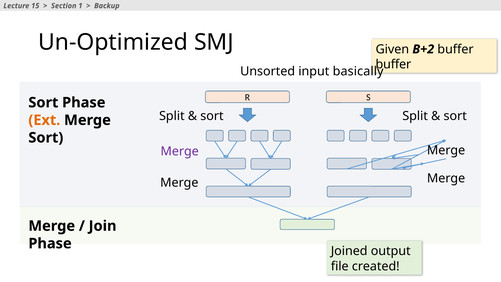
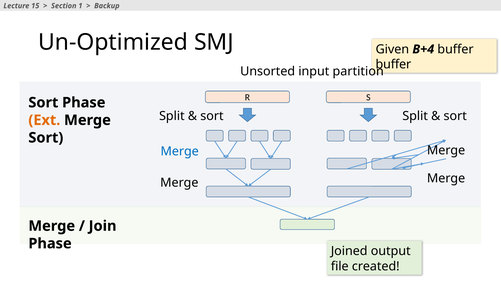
B+2: B+2 -> B+4 (423, 49)
basically: basically -> partition (358, 71)
Merge colour: purple -> blue (180, 151)
